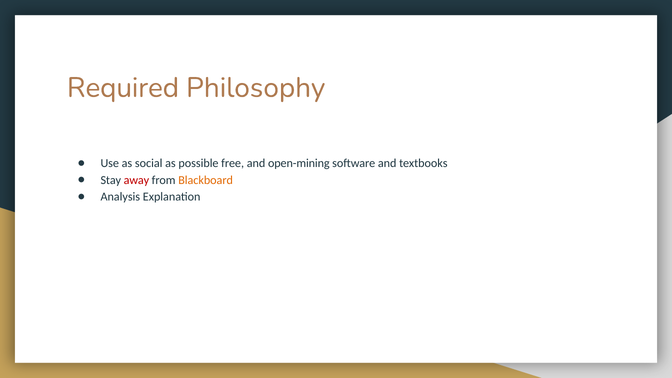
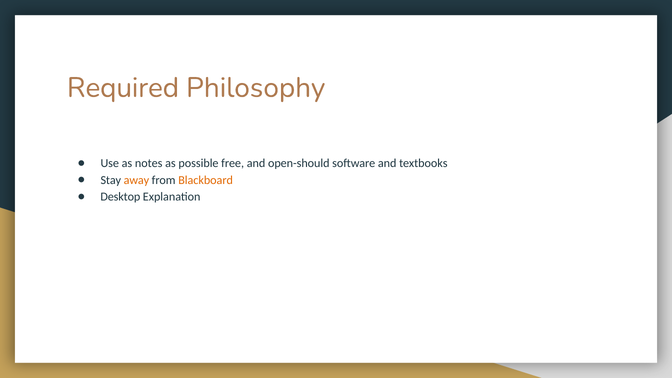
social: social -> notes (149, 163)
open-mining: open-mining -> open-should (299, 163)
away colour: red -> orange (136, 180)
Analysis: Analysis -> Desktop (120, 197)
